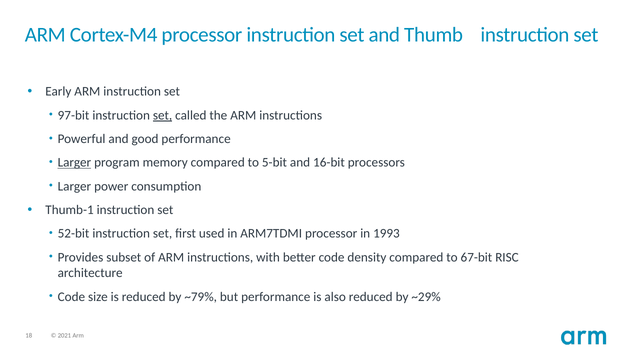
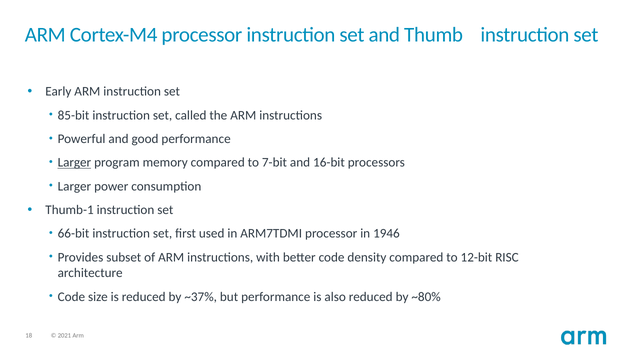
97-bit: 97-bit -> 85-bit (74, 115)
set underline: present -> none (163, 115)
5-bit: 5-bit -> 7-bit (274, 163)
52-bit: 52-bit -> 66-bit (74, 234)
1993: 1993 -> 1946 (386, 234)
67-bit: 67-bit -> 12-bit (476, 257)
~79%: ~79% -> ~37% (201, 297)
~29%: ~29% -> ~80% (426, 297)
